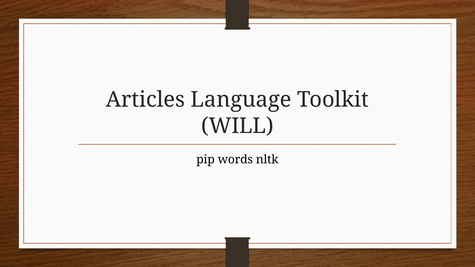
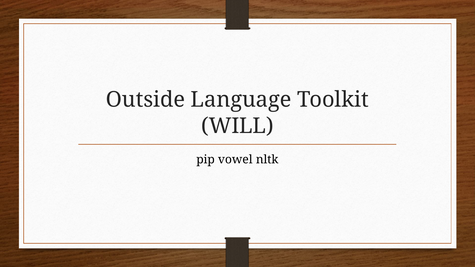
Articles: Articles -> Outside (145, 100)
words: words -> vowel (235, 160)
